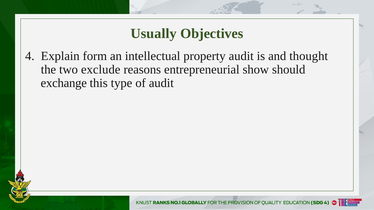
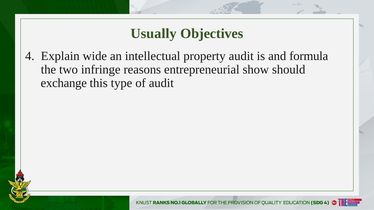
form: form -> wide (95, 56)
thought: thought -> formula (309, 56)
exclude: exclude -> infringe (101, 70)
